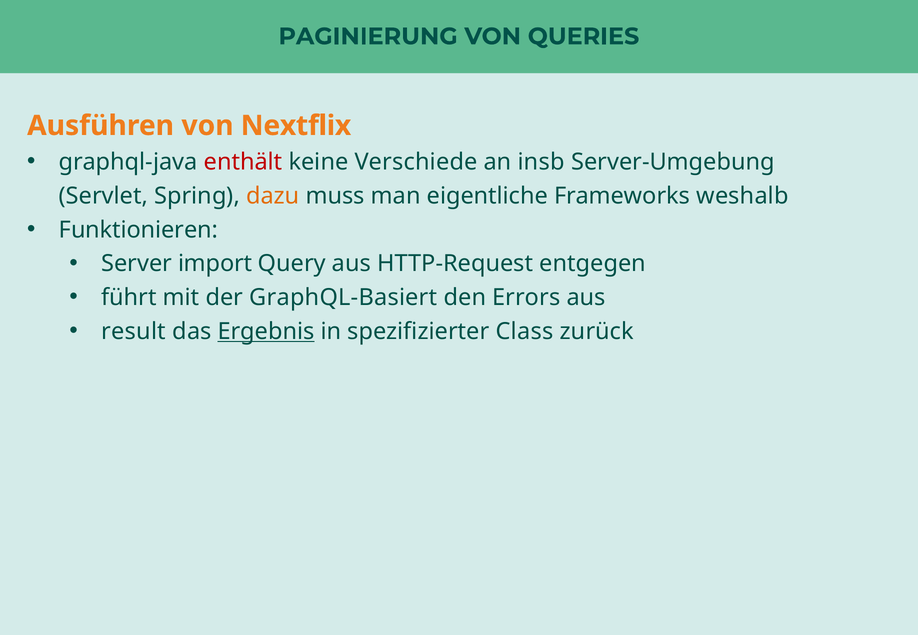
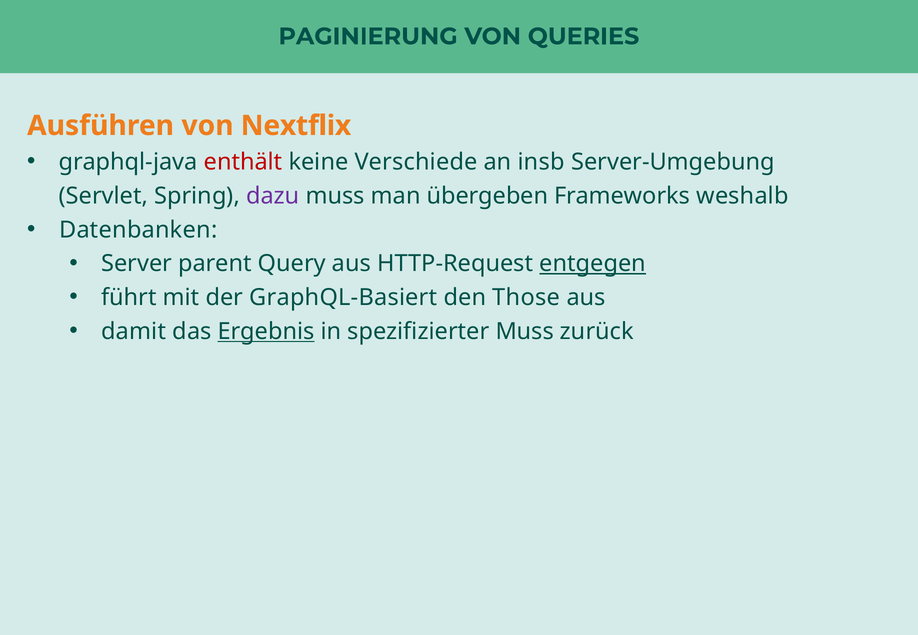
dazu colour: orange -> purple (273, 196)
eigentliche: eigentliche -> übergeben (487, 196)
Funktionieren: Funktionieren -> Datenbanken (138, 230)
import: import -> parent (215, 264)
entgegen underline: none -> present (593, 264)
Errors: Errors -> Those (526, 298)
result: result -> damit (134, 332)
spezifizierter Class: Class -> Muss (525, 332)
